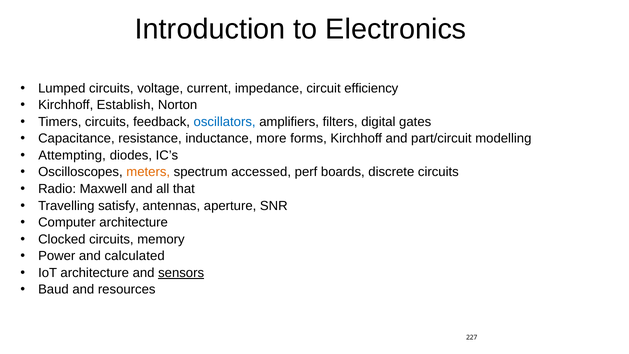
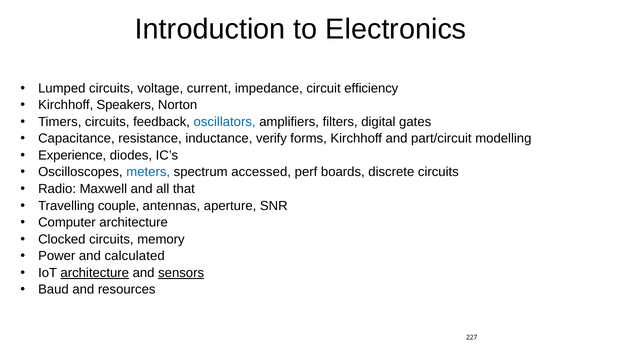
Establish: Establish -> Speakers (126, 105)
more: more -> verify (271, 139)
Attempting: Attempting -> Experience (72, 155)
meters colour: orange -> blue (148, 172)
satisfy: satisfy -> couple (119, 206)
architecture underline: none -> present (95, 273)
